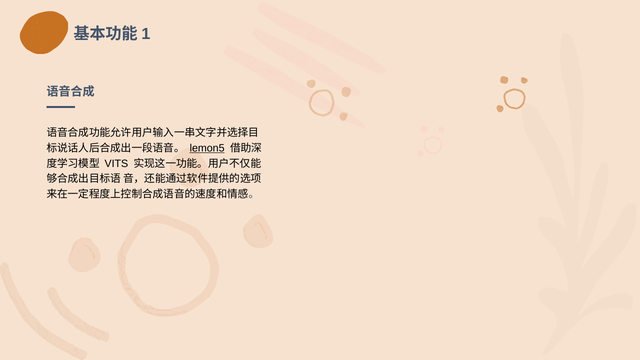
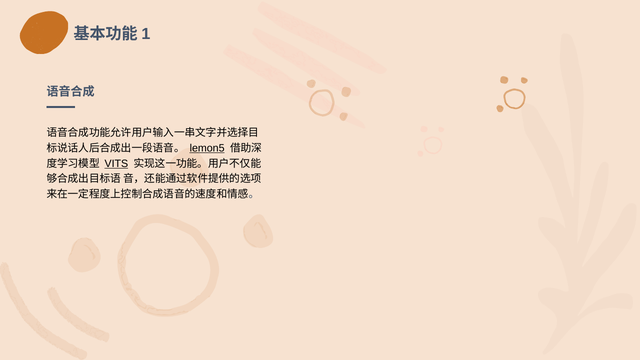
VITS underline: none -> present (116, 163)
